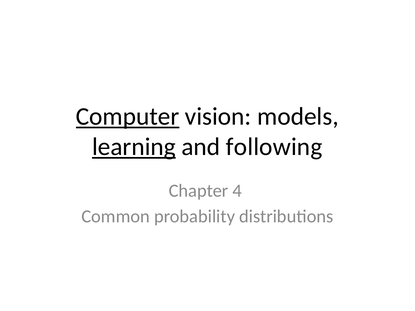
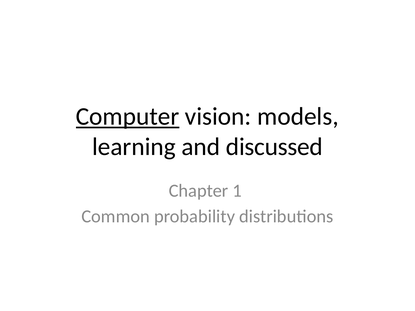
learning underline: present -> none (134, 147)
following: following -> discussed (274, 147)
4: 4 -> 1 (237, 191)
